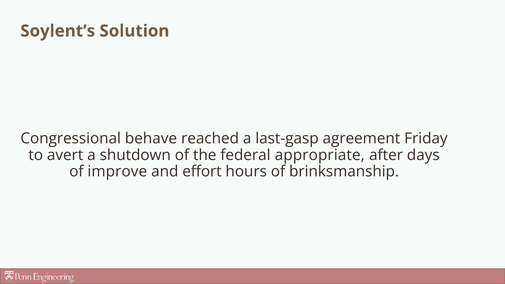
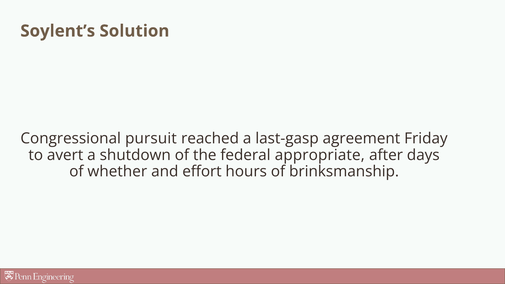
behave: behave -> pursuit (151, 139)
improve: improve -> whether (117, 172)
